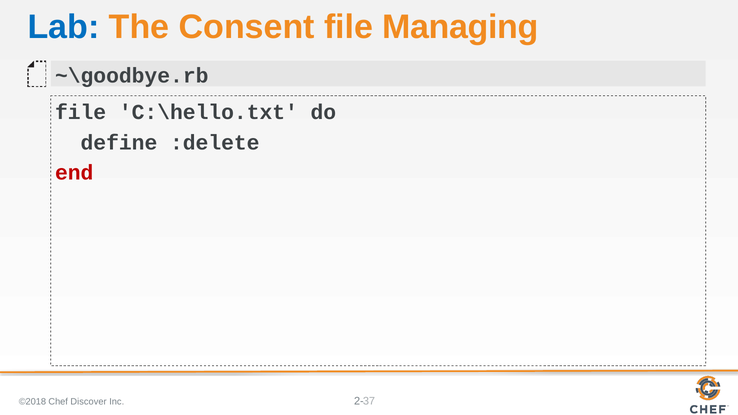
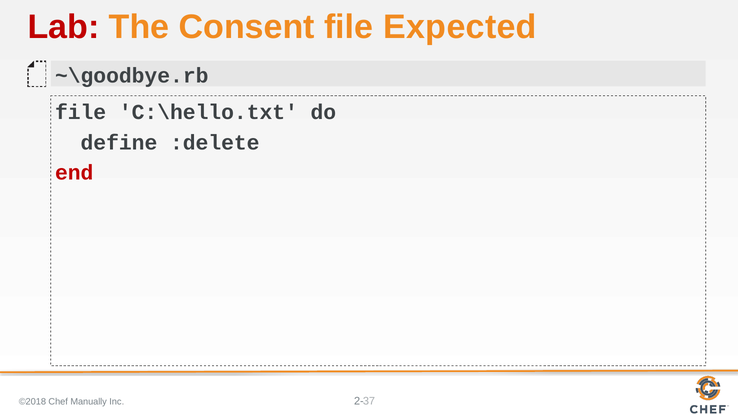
Lab colour: blue -> red (64, 27)
Managing: Managing -> Expected (460, 27)
Discover: Discover -> Manually (89, 402)
